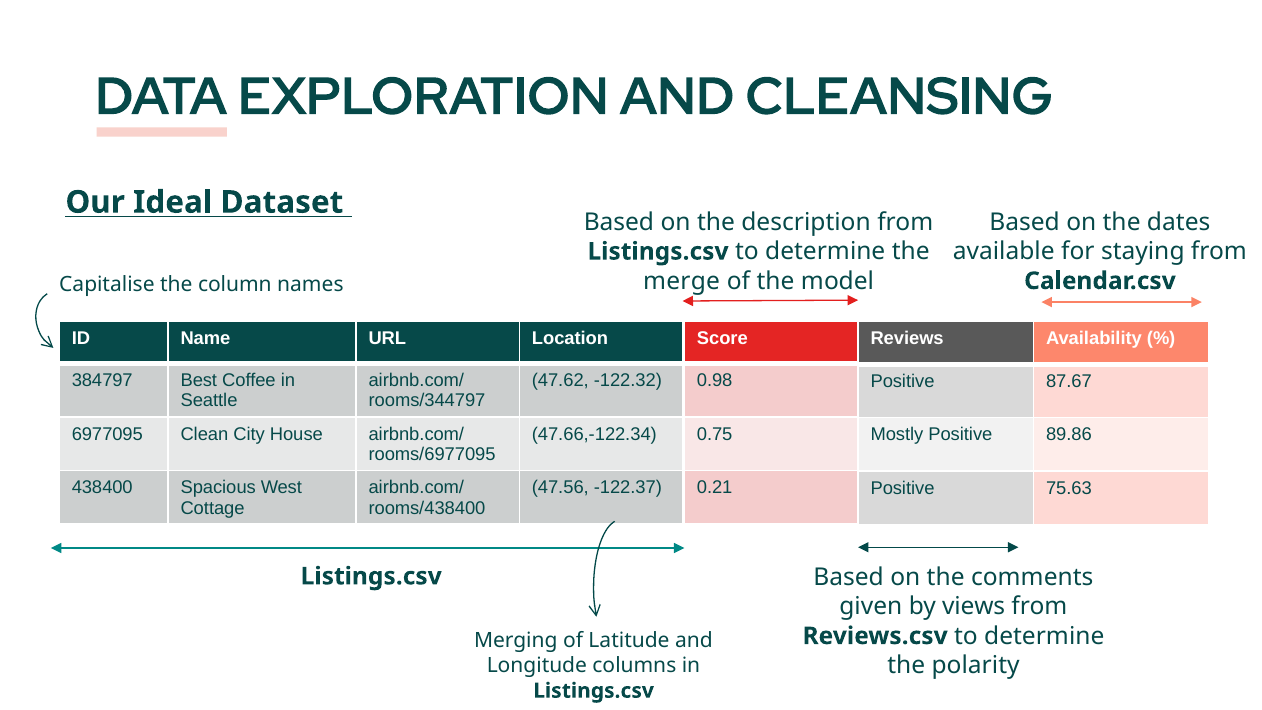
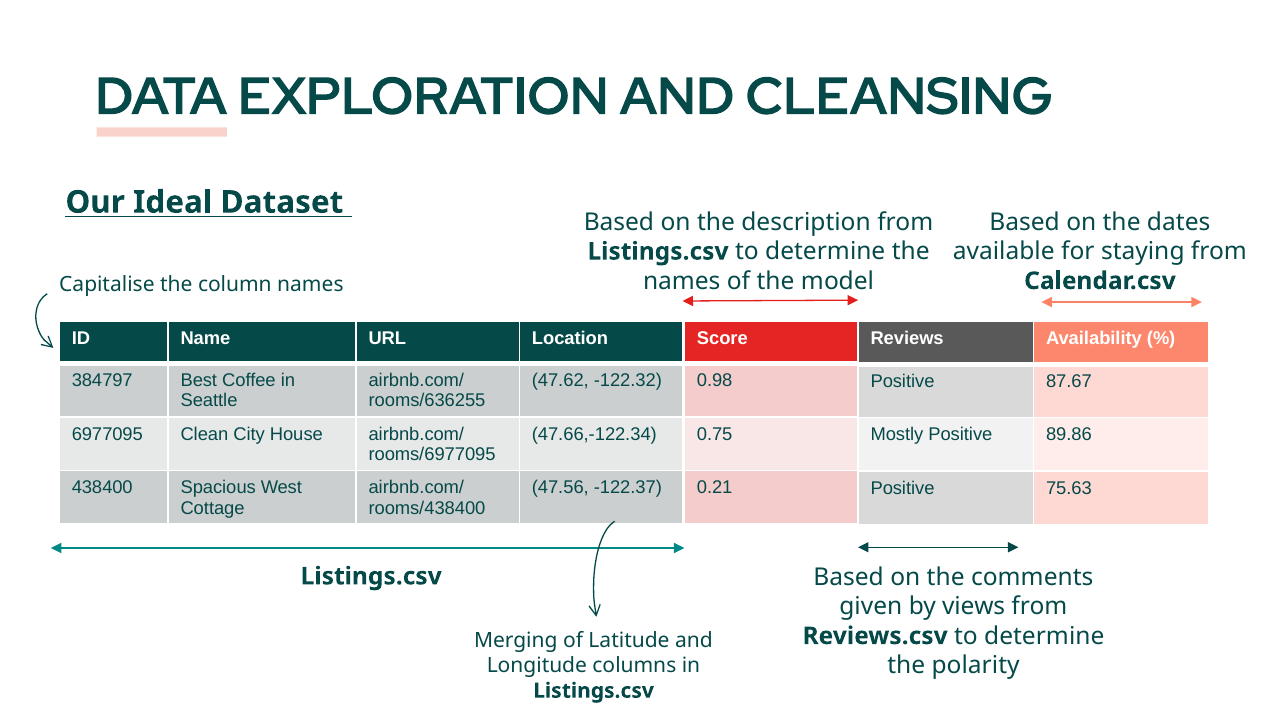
merge: merge -> names (682, 281)
rooms/344797: rooms/344797 -> rooms/636255 (427, 401)
